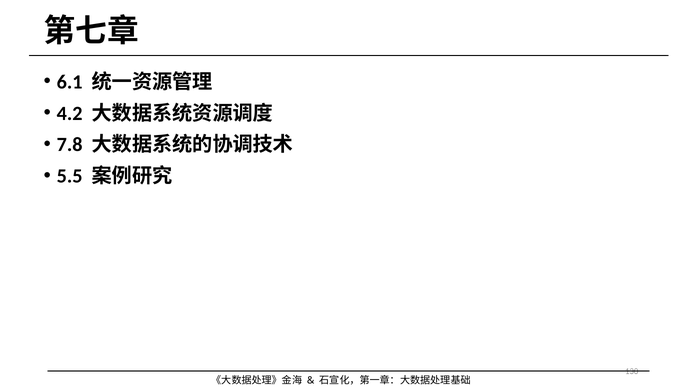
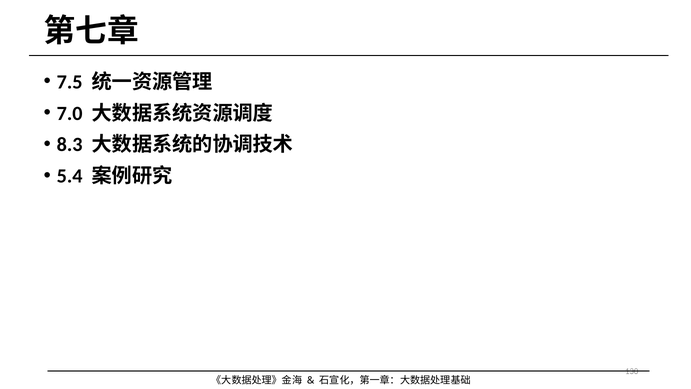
6.1: 6.1 -> 7.5 (70, 82)
4.2: 4.2 -> 7.0 (70, 113)
7.8: 7.8 -> 8.3 (70, 145)
5.5: 5.5 -> 5.4 (70, 176)
